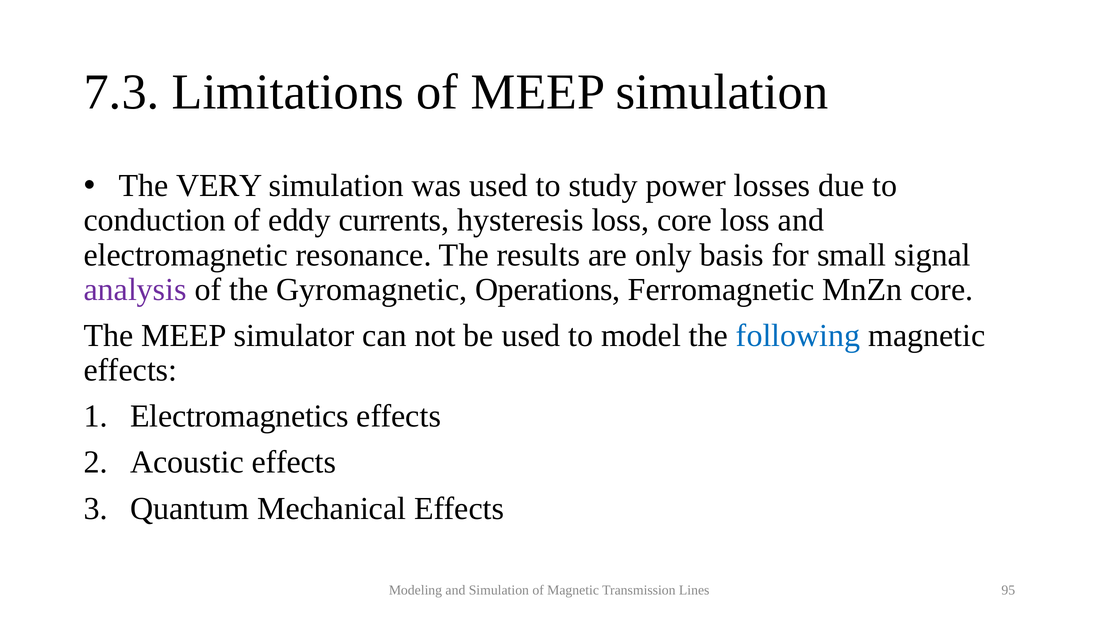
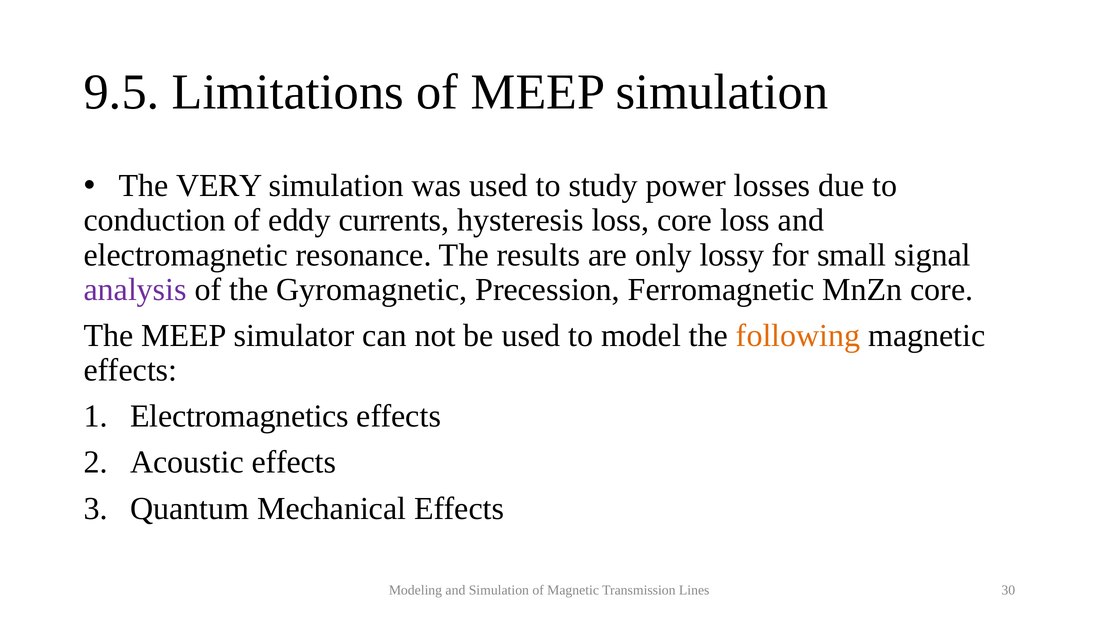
7.3: 7.3 -> 9.5 (122, 92)
basis: basis -> lossy (732, 255)
Operations: Operations -> Precession (548, 290)
following colour: blue -> orange (798, 336)
95: 95 -> 30 (1008, 590)
